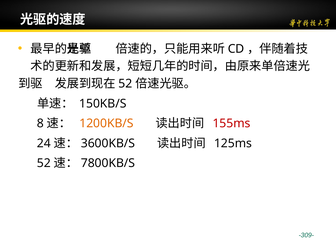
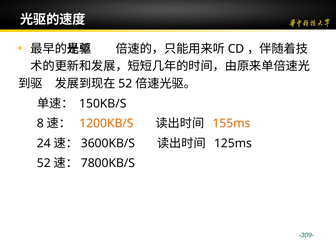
155ms colour: red -> orange (232, 123)
